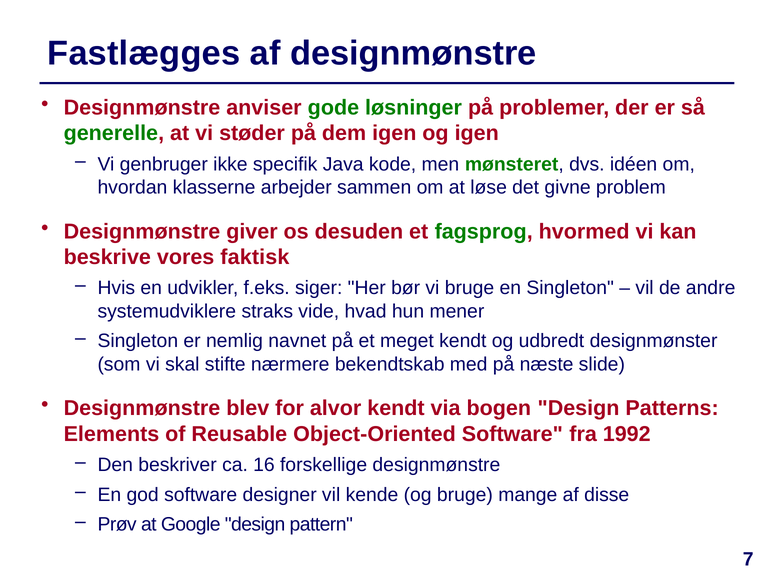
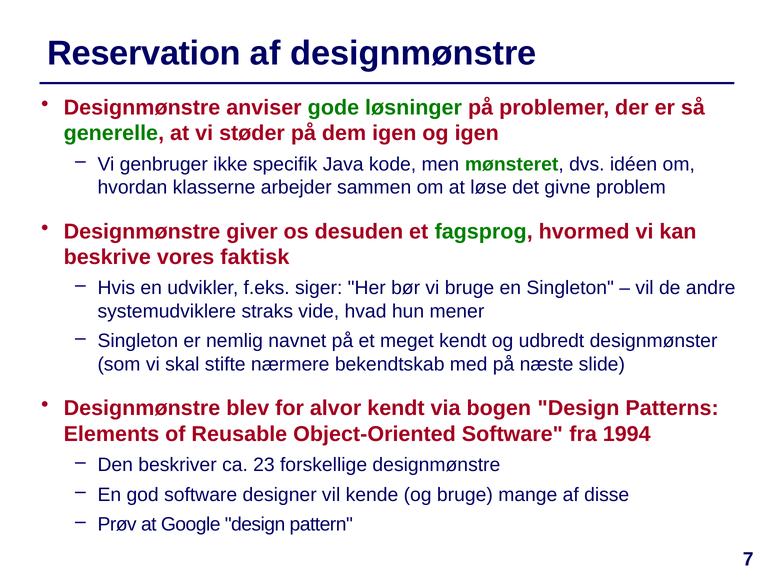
Fastlægges: Fastlægges -> Reservation (144, 53)
1992: 1992 -> 1994 (627, 434)
16: 16 -> 23 (264, 465)
